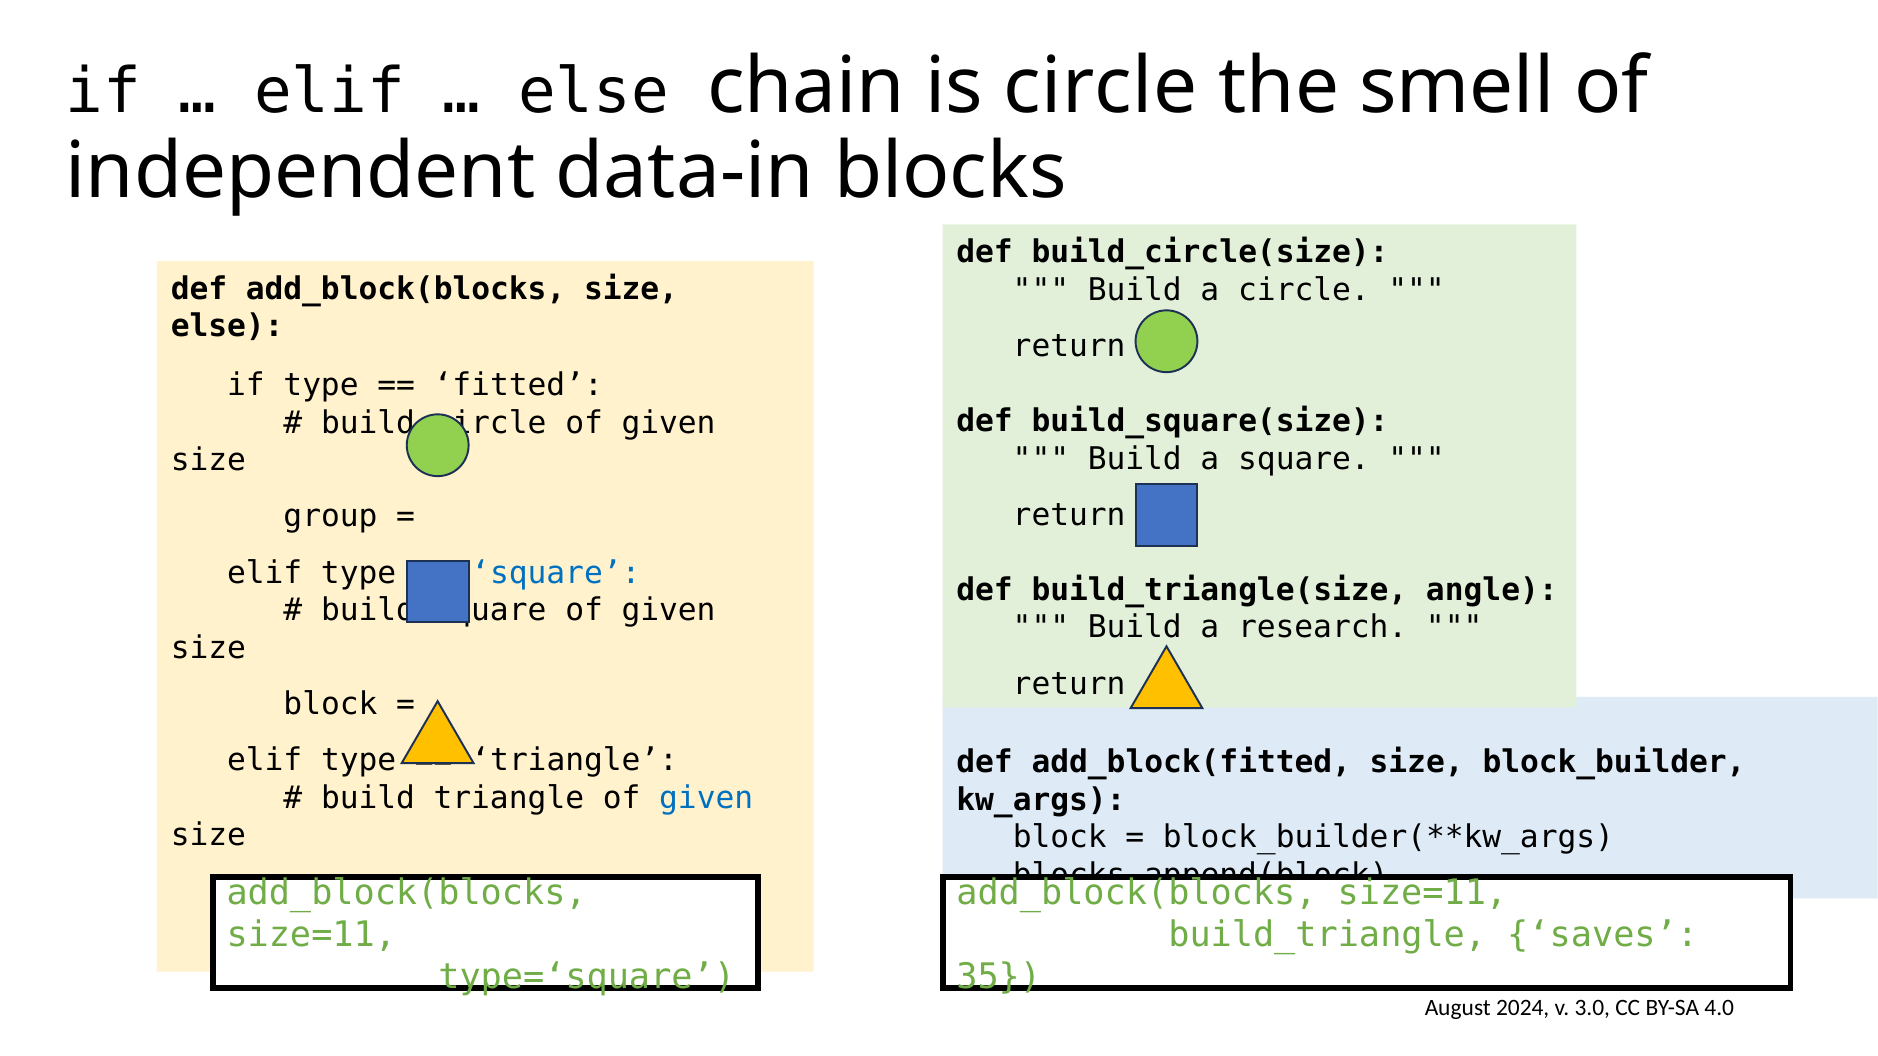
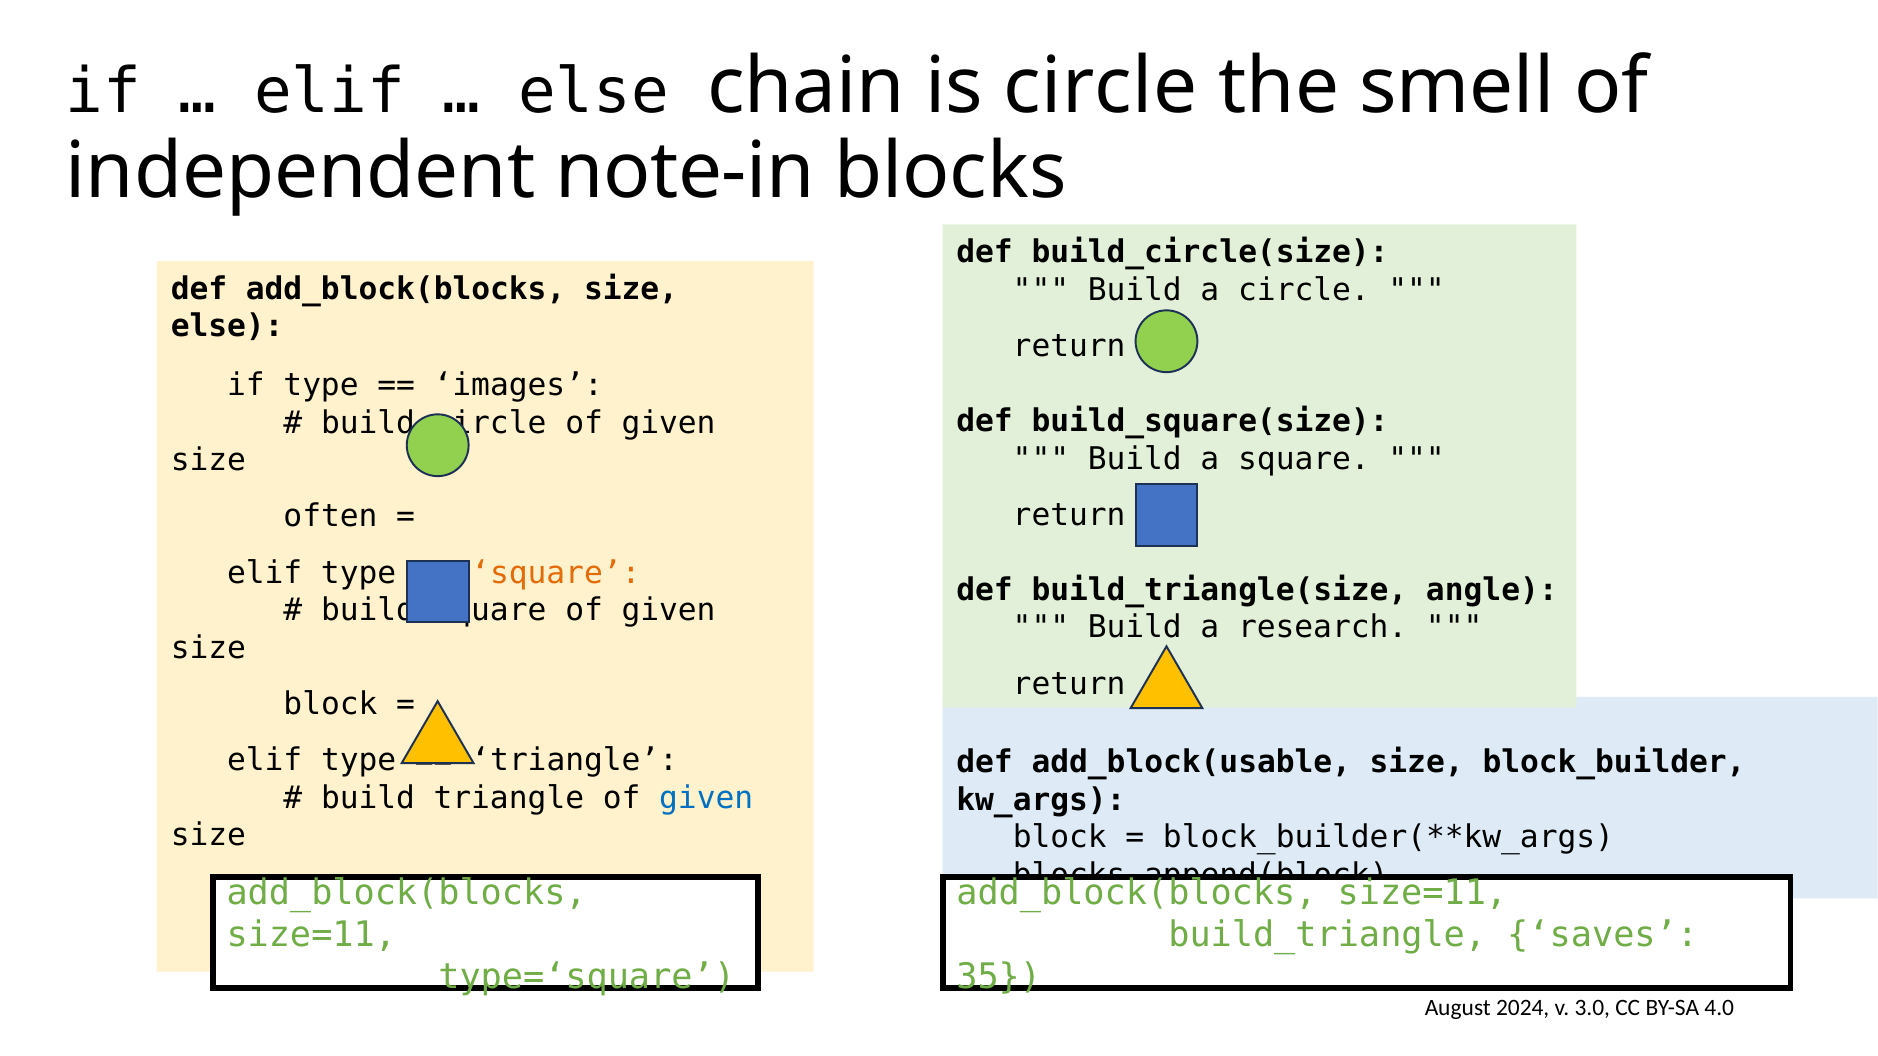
data-in: data-in -> note-in (685, 171)
fitted: fitted -> images (518, 385)
group: group -> often (330, 517)
square colour: blue -> orange (556, 573)
add_block(fitted: add_block(fitted -> add_block(usable (1191, 763)
